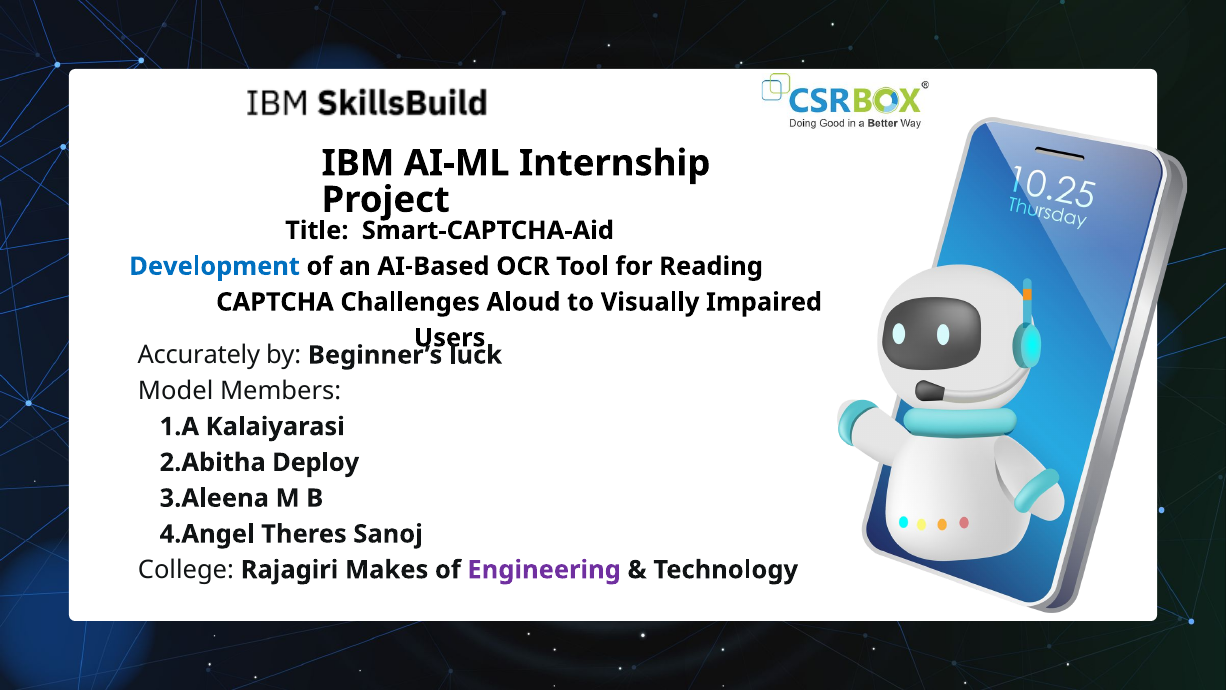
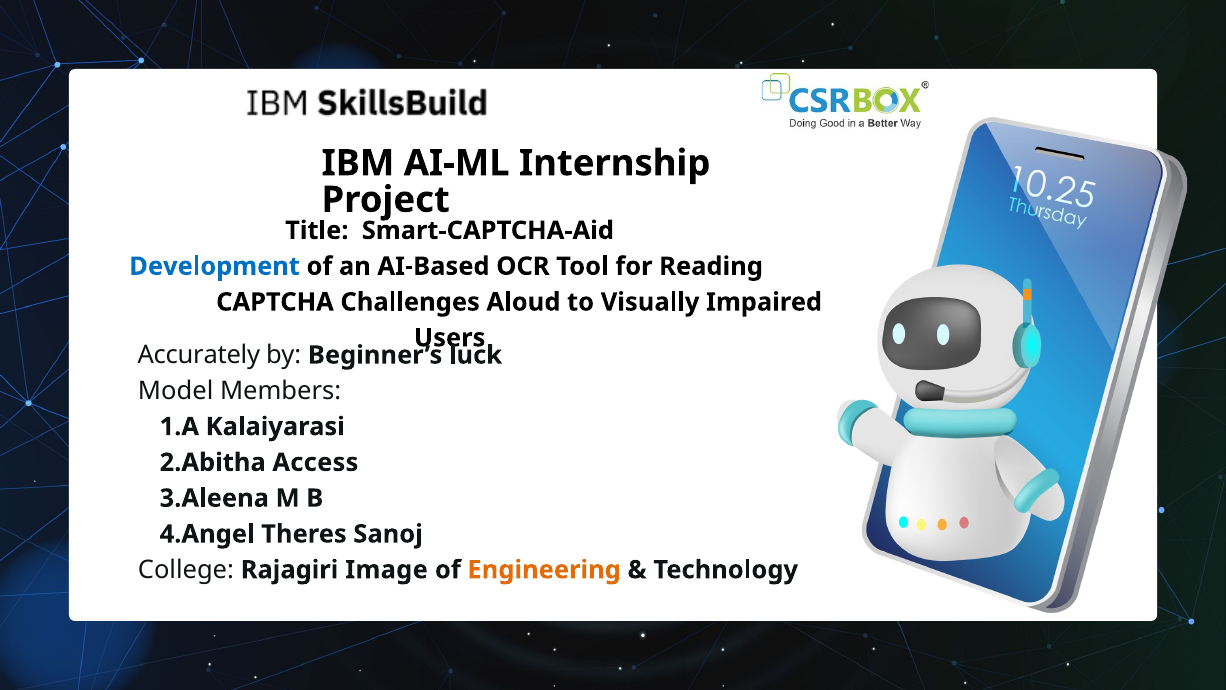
Deploy: Deploy -> Access (315, 462)
Makes: Makes -> Image (387, 570)
Engineering colour: purple -> orange (544, 570)
